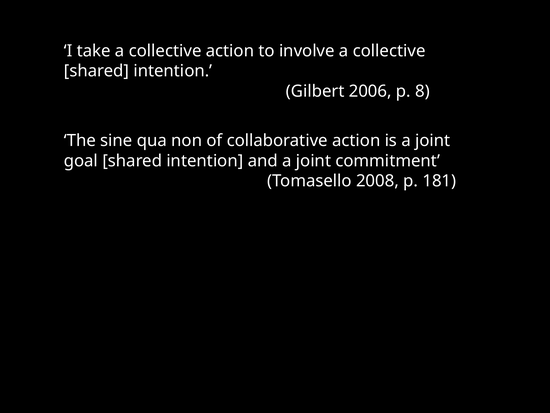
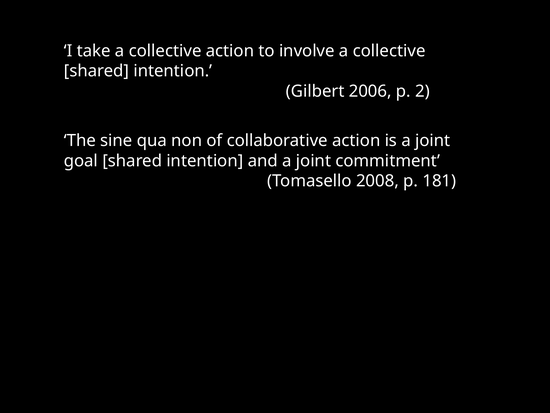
8: 8 -> 2 (422, 91)
